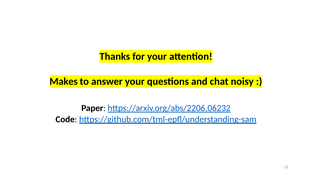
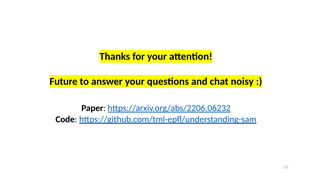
Makes: Makes -> Future (64, 82)
